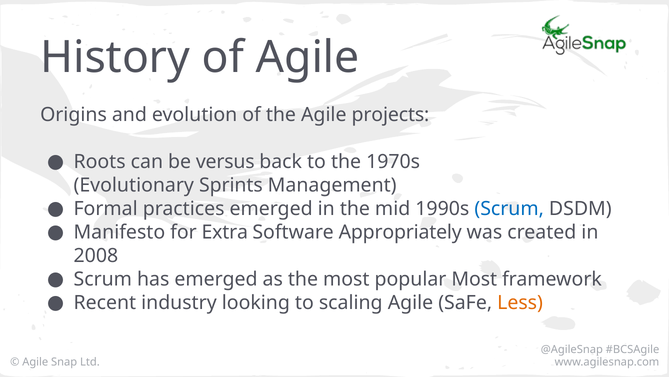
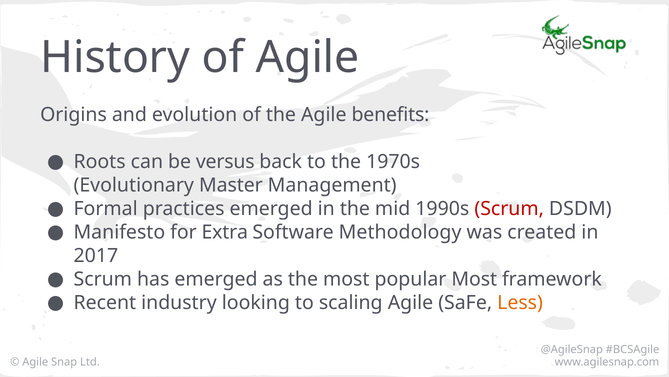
projects: projects -> benefits (390, 115)
Sprints: Sprints -> Master (231, 185)
Scrum colour: blue -> red (509, 208)
Appropriately: Appropriately -> Methodology (400, 232)
2008: 2008 -> 2017 (96, 255)
